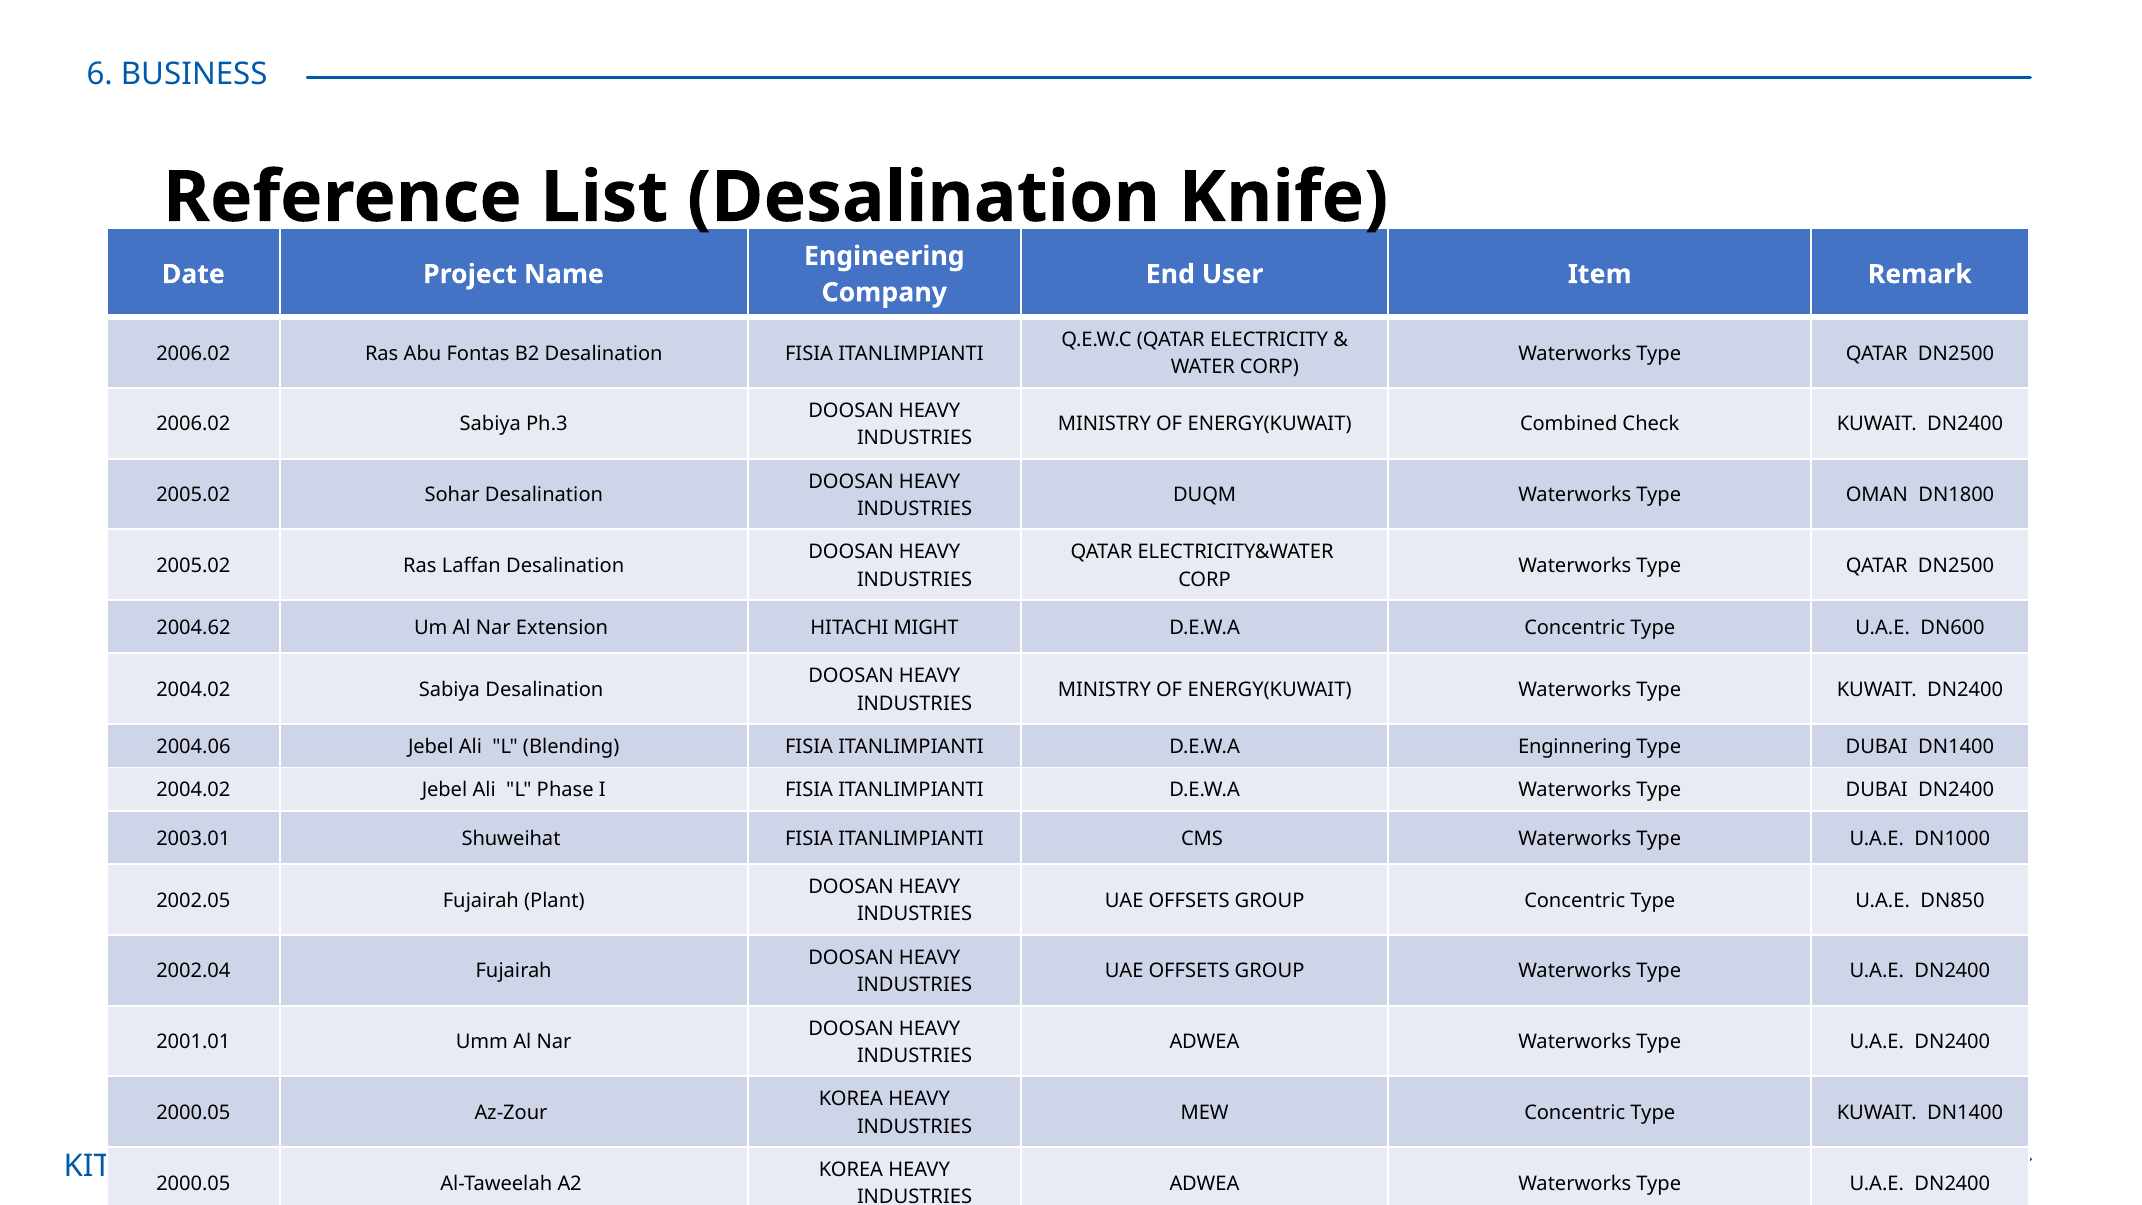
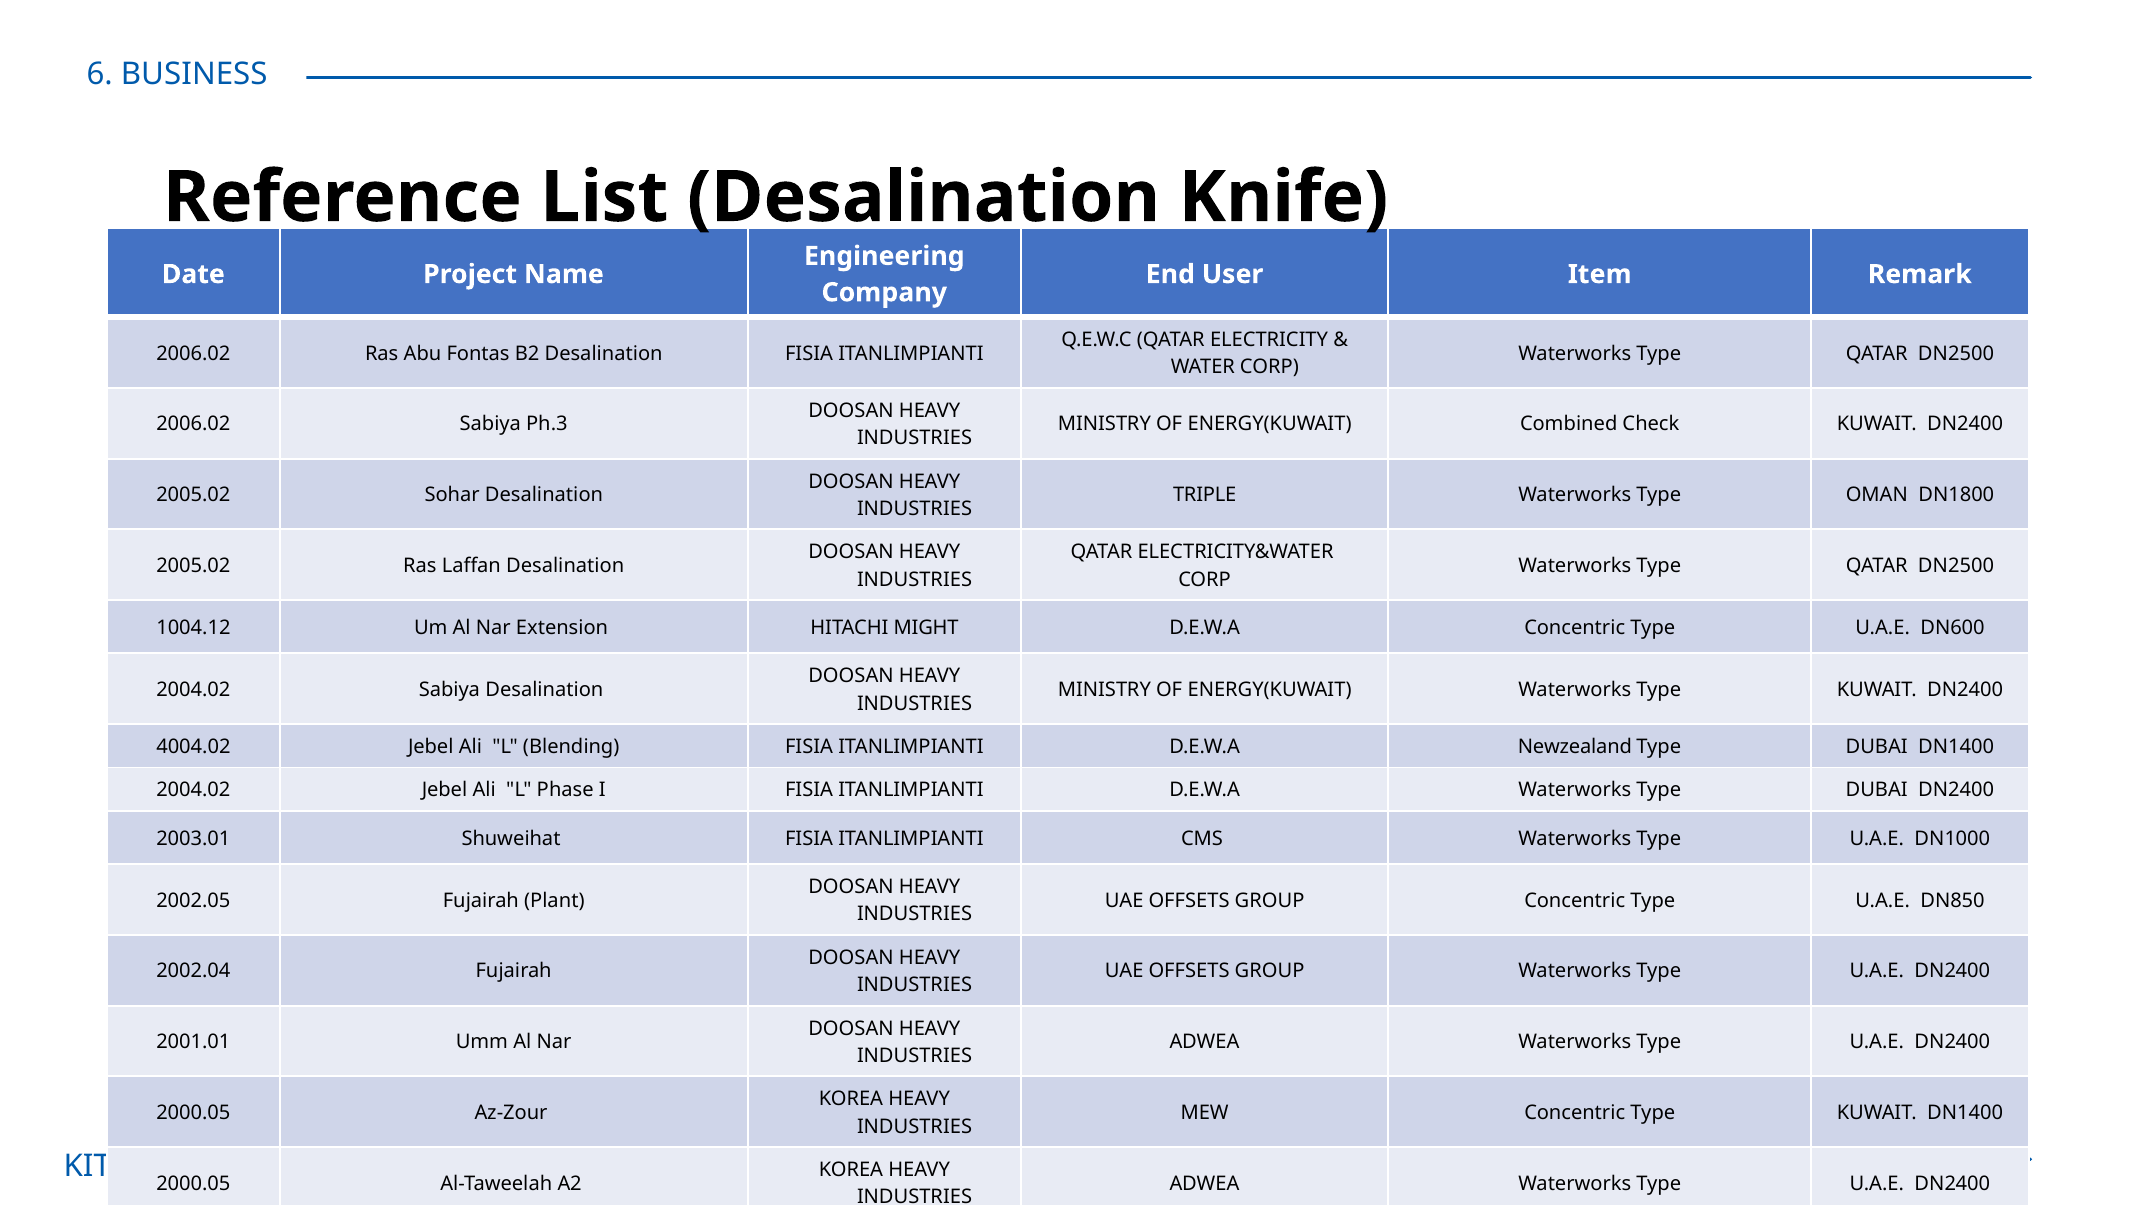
DUQM: DUQM -> TRIPLE (1205, 495)
2004.62: 2004.62 -> 1004.12 (193, 628)
2004.06: 2004.06 -> 4004.02 (193, 747)
Enginnering: Enginnering -> Newzealand (1575, 747)
